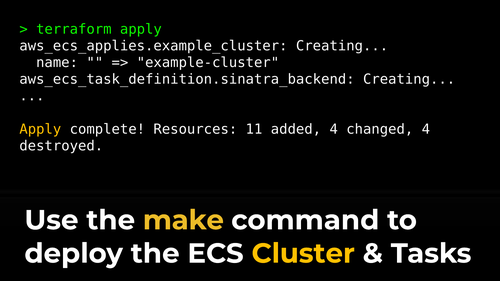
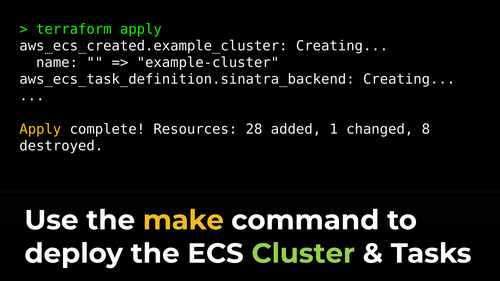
aws_ecs_applies.example_cluster: aws_ecs_applies.example_cluster -> aws_ecs_created.example_cluster (153, 46)
11: 11 -> 28 (254, 129)
added 4: 4 -> 1 (334, 129)
changed 4: 4 -> 8 (426, 129)
Cluster colour: yellow -> light green (303, 254)
